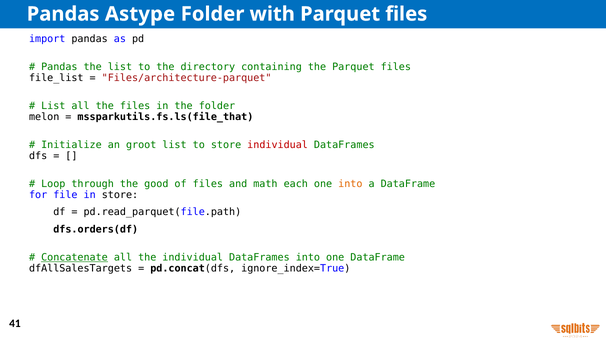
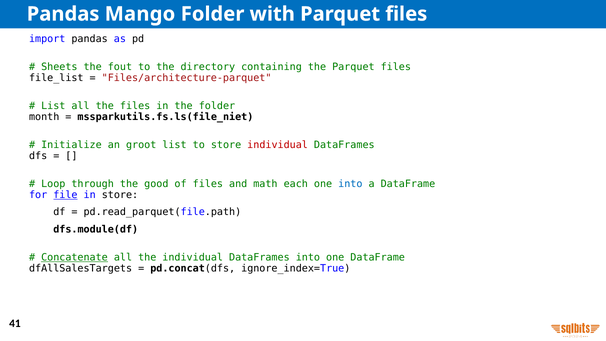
Astype: Astype -> Mango (140, 14)
Pandas: Pandas -> Sheets (59, 67)
the list: list -> fout (120, 67)
melon: melon -> month (44, 117)
mssparkutils.fs.ls(file_that: mssparkutils.fs.ls(file_that -> mssparkutils.fs.ls(file_niet (165, 117)
into colour: orange -> blue (350, 184)
file underline: none -> present (65, 195)
dfs.orders(df: dfs.orders(df -> dfs.module(df (96, 229)
